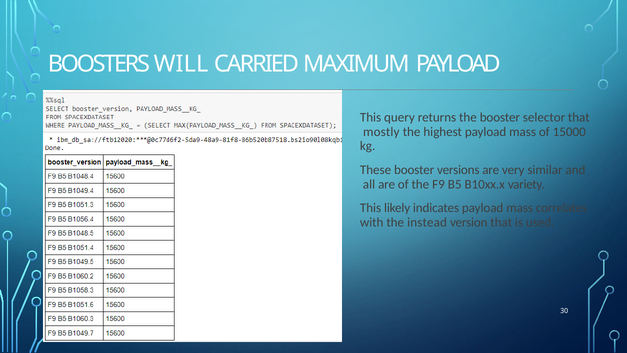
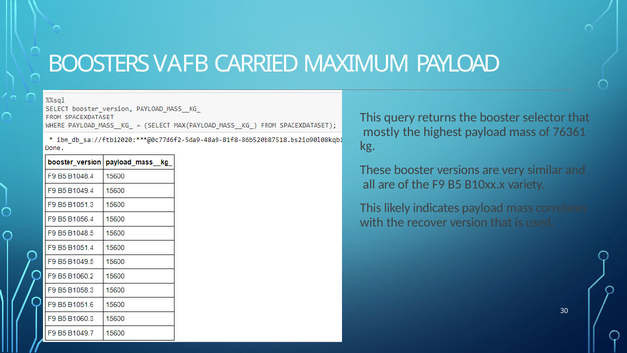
WILL: WILL -> VAFB (181, 64)
15000: 15000 -> 76361 (569, 132)
instead: instead -> recover (427, 222)
